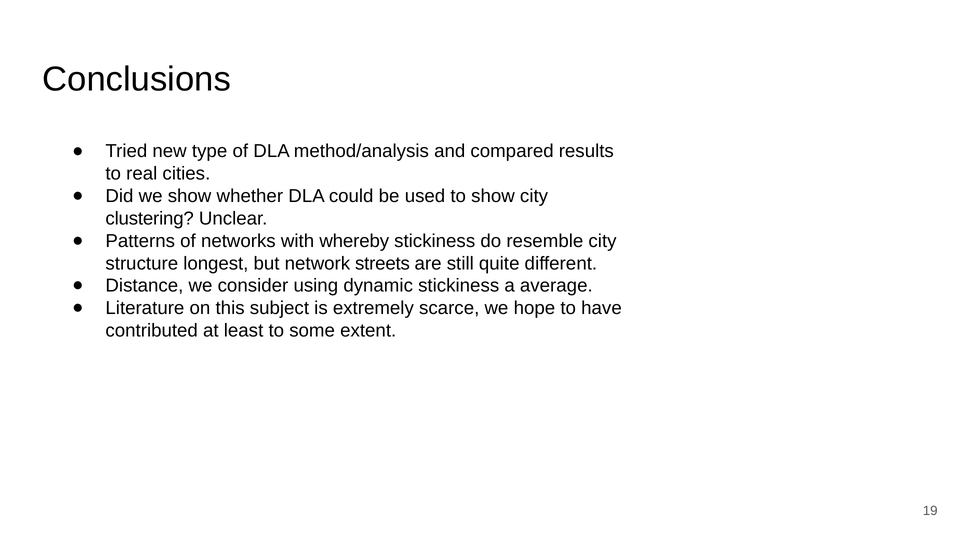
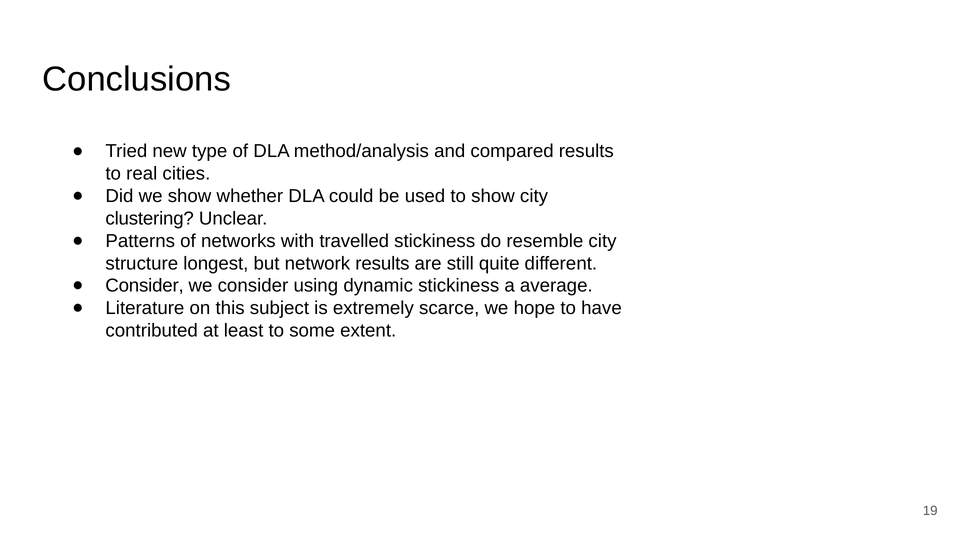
whereby: whereby -> travelled (354, 241)
network streets: streets -> results (382, 263)
Distance: Distance -> Consider (145, 286)
